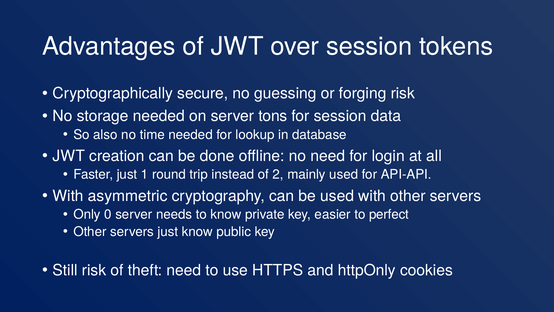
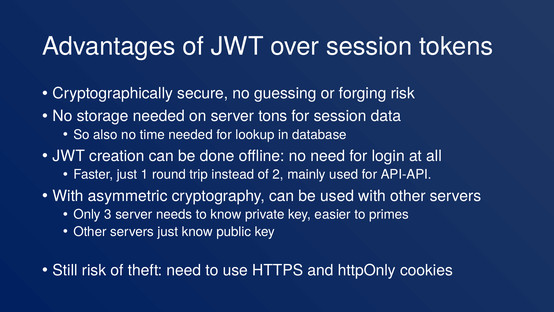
0: 0 -> 3 (108, 214)
perfect: perfect -> primes (389, 214)
